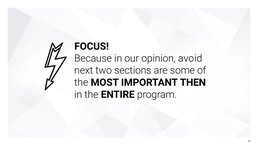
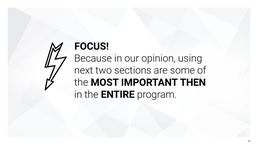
avoid: avoid -> using (190, 58)
